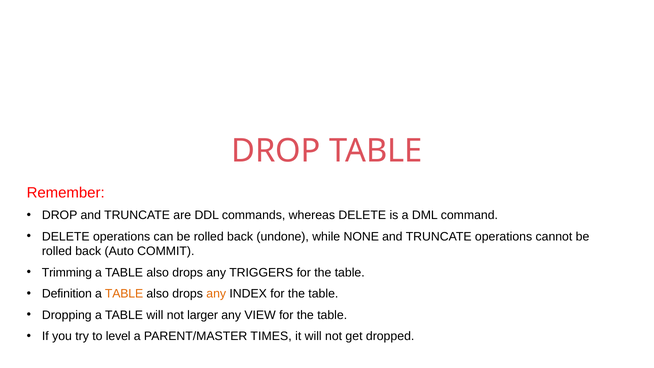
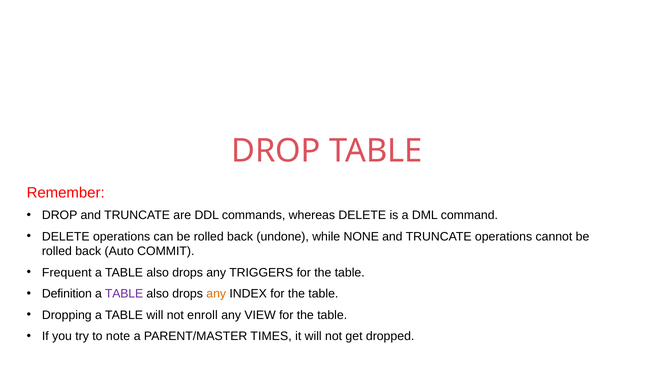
Trimming: Trimming -> Frequent (67, 272)
TABLE colour: orange -> purple (124, 294)
larger: larger -> enroll (202, 315)
level: level -> note (118, 336)
